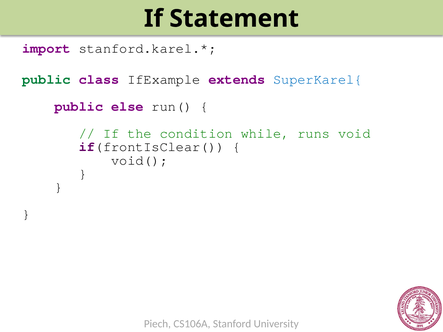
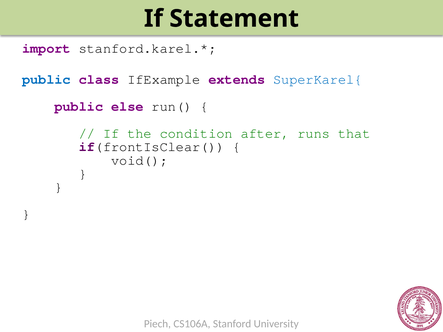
public colour: green -> blue (46, 80)
while: while -> after (265, 133)
void: void -> that (354, 133)
